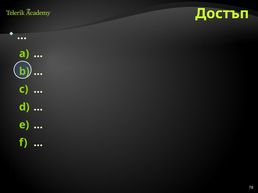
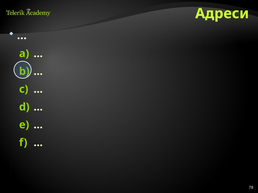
Достъп: Достъп -> Адреси (222, 14)
